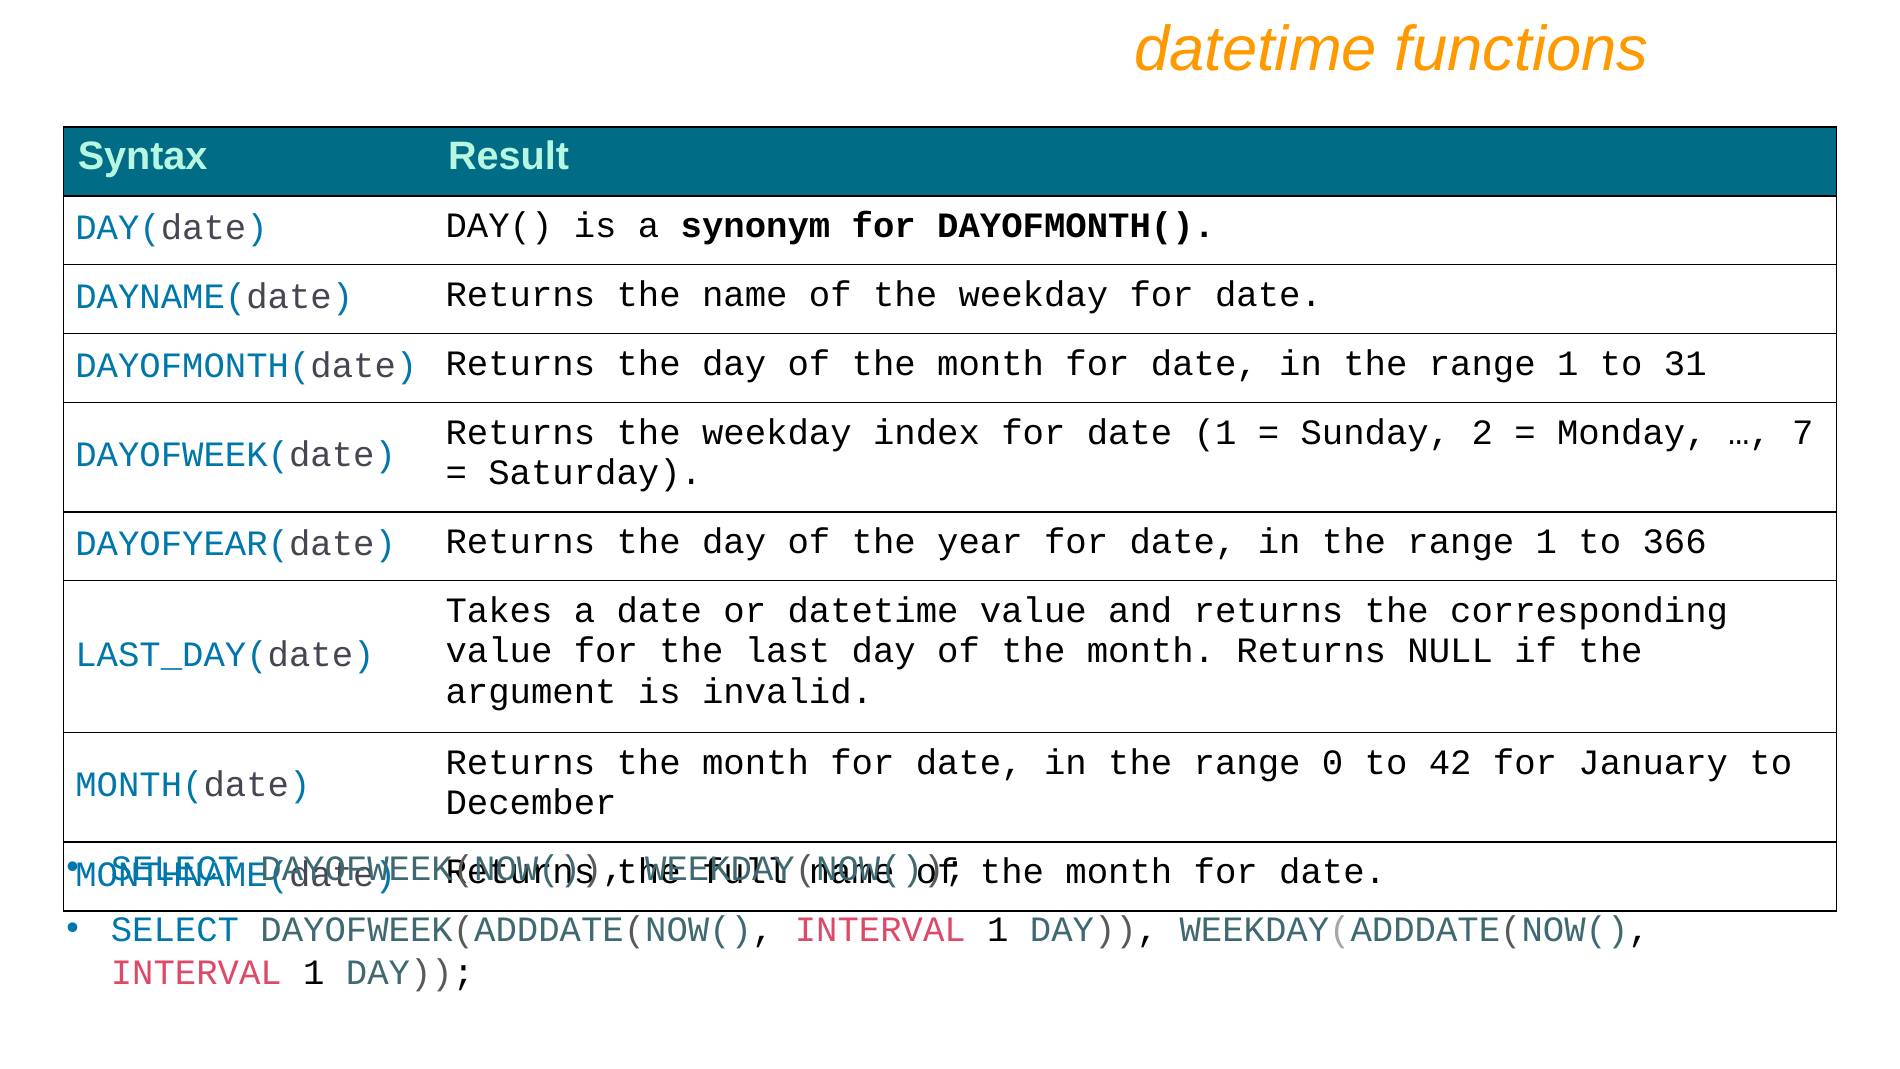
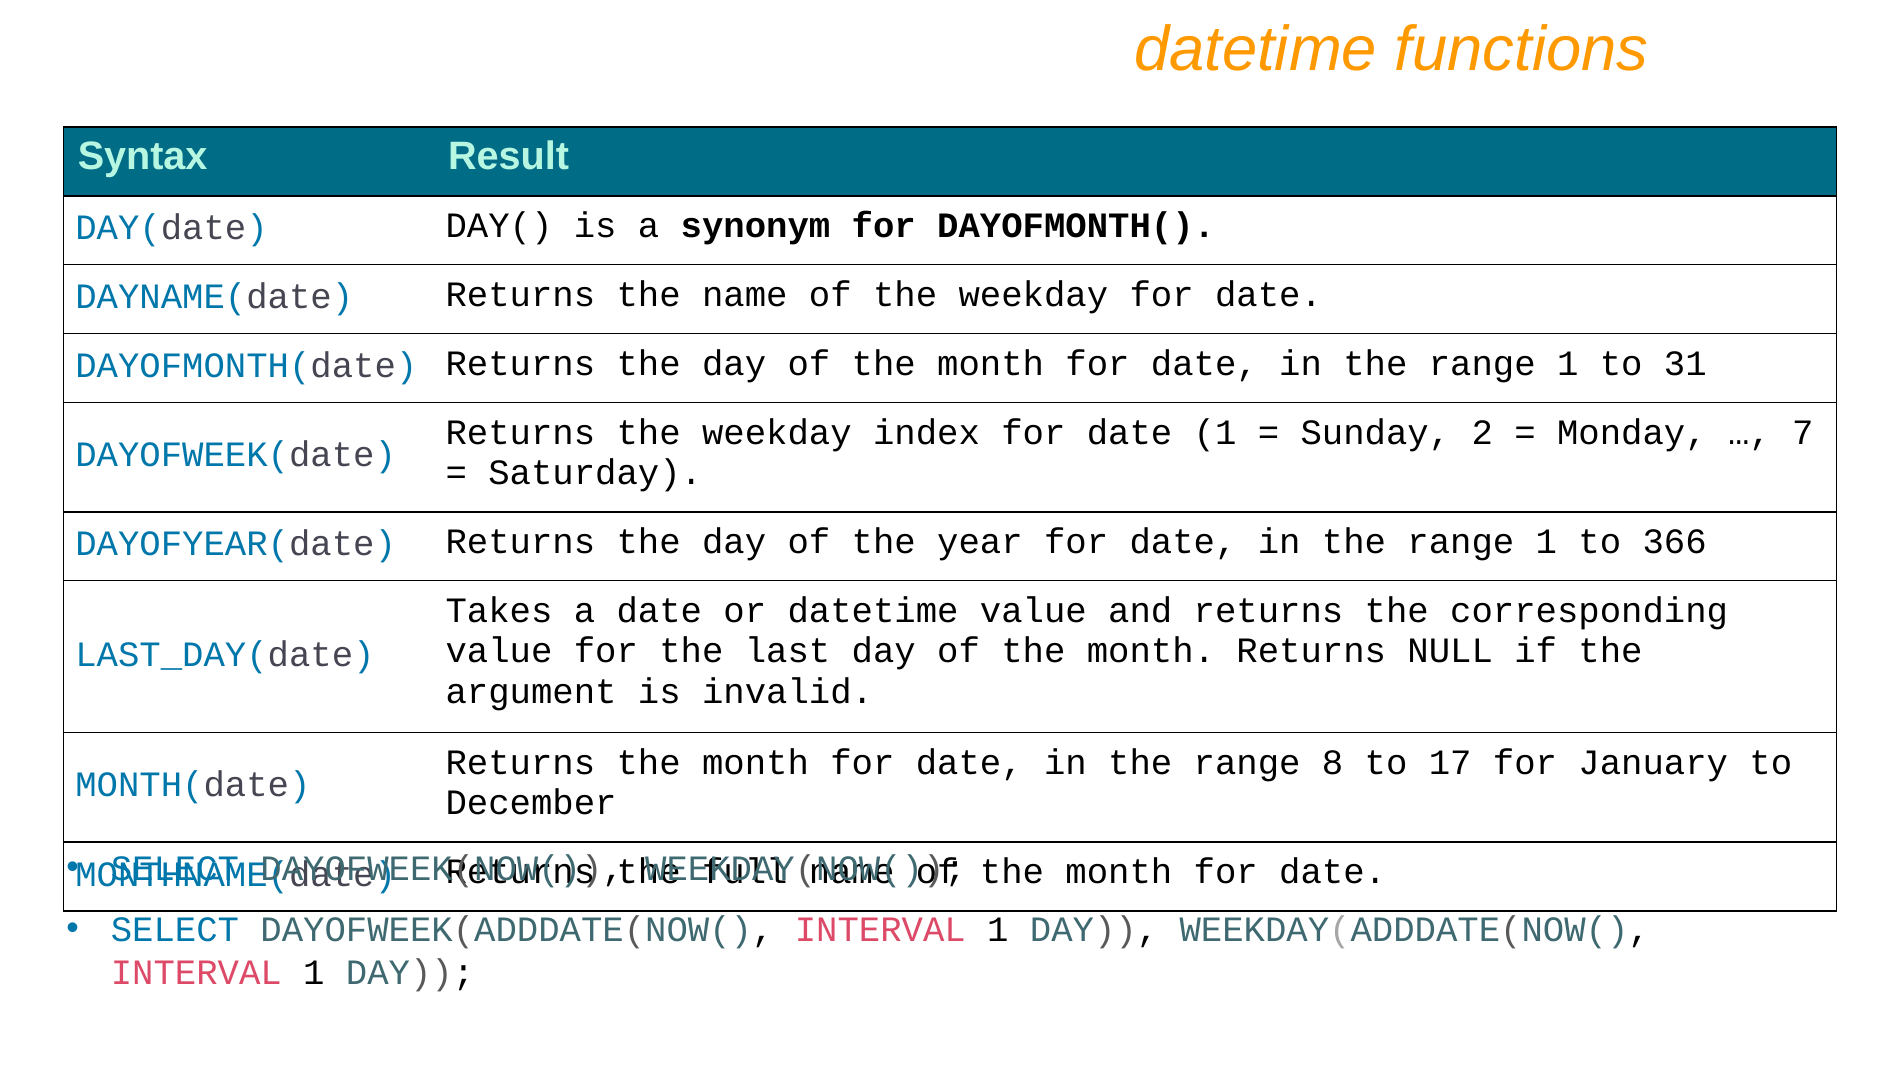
0: 0 -> 8 (1333, 762)
42: 42 -> 17 (1450, 762)
